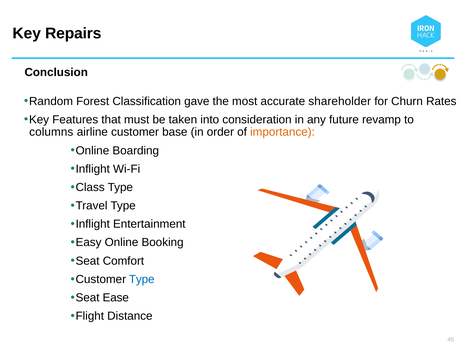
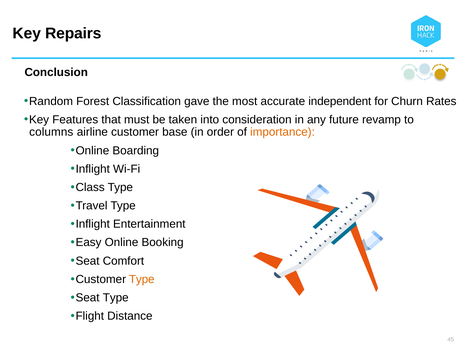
shareholder: shareholder -> independent (340, 101)
Type colour: blue -> orange (142, 280)
Seat Ease: Ease -> Type (116, 298)
